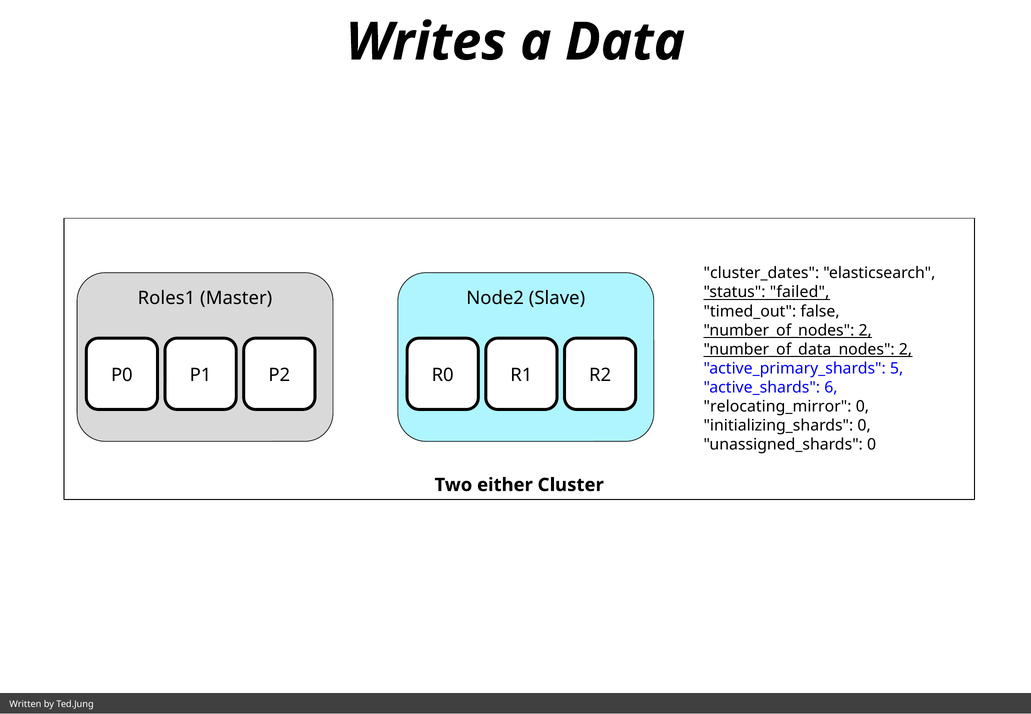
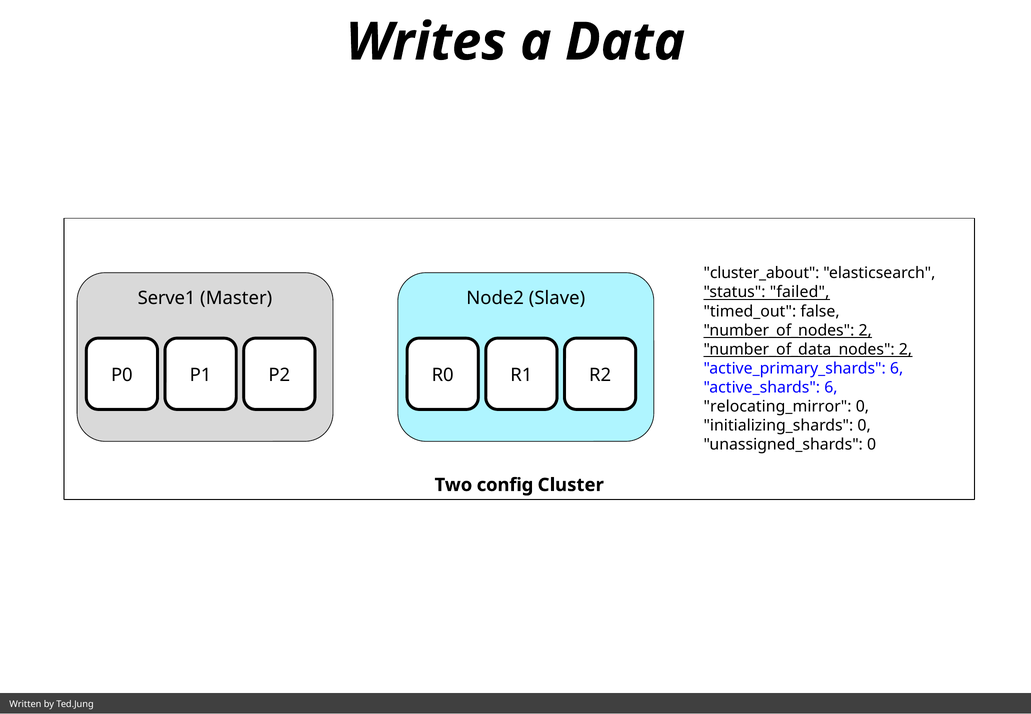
cluster_dates: cluster_dates -> cluster_about (762, 273)
Roles1: Roles1 -> Serve1 (167, 298)
active_primary_shards 5: 5 -> 6 (897, 368)
either: either -> config (505, 485)
